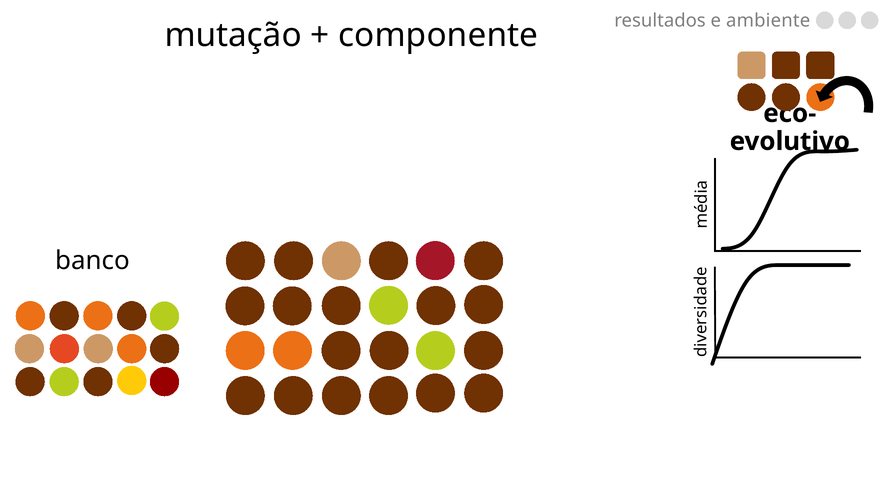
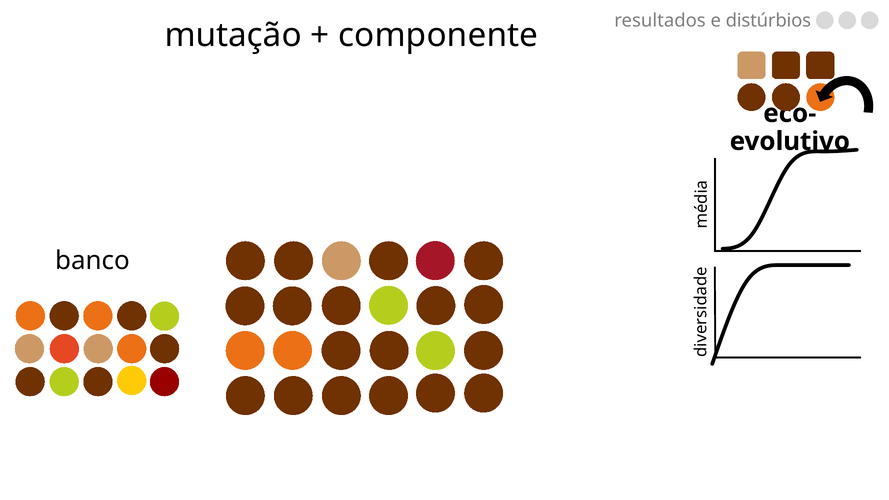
ambiente: ambiente -> distúrbios (768, 21)
